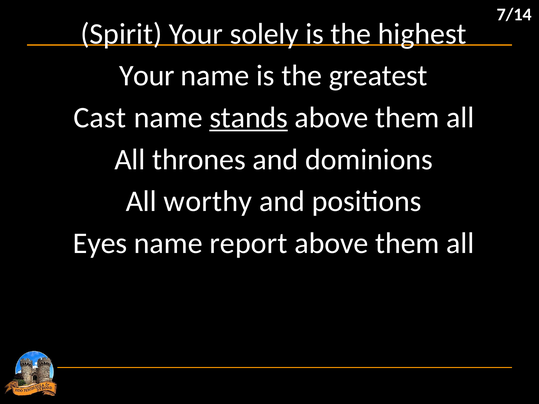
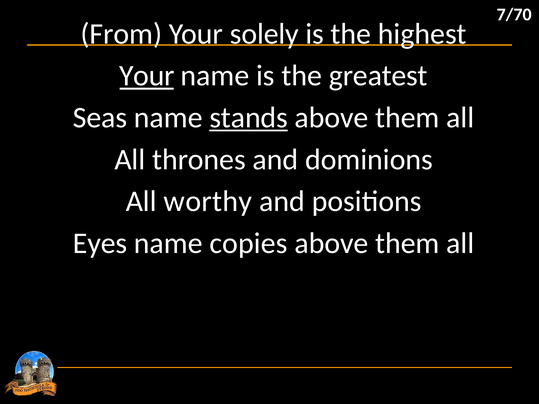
7/14: 7/14 -> 7/70 (514, 15)
Spirit: Spirit -> From (121, 34)
Your underline: none -> present (147, 76)
Cast: Cast -> Seas (100, 118)
report: report -> copies (249, 243)
